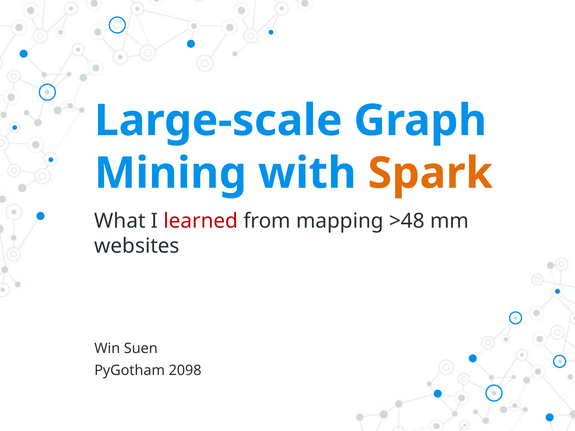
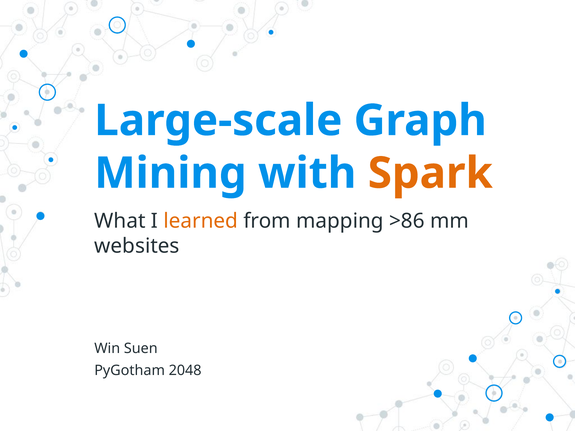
learned colour: red -> orange (201, 221)
>48: >48 -> >86 (407, 221)
2098: 2098 -> 2048 (185, 371)
